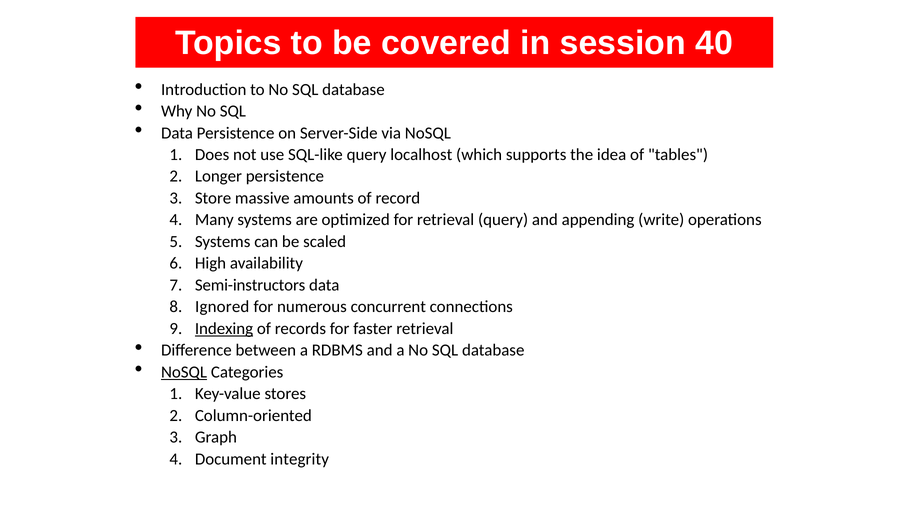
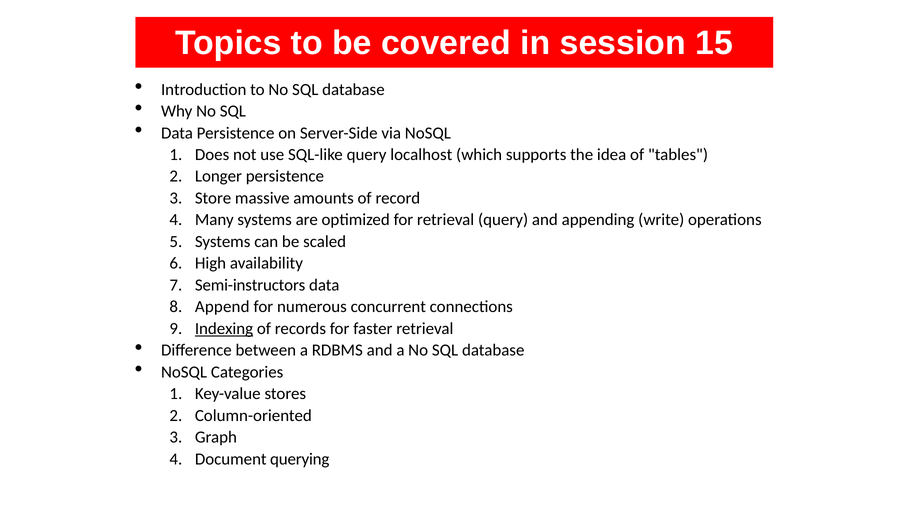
40: 40 -> 15 (714, 43)
Ignored: Ignored -> Append (222, 307)
NoSQL underline: present -> none (184, 372)
integrity: integrity -> querying (300, 459)
